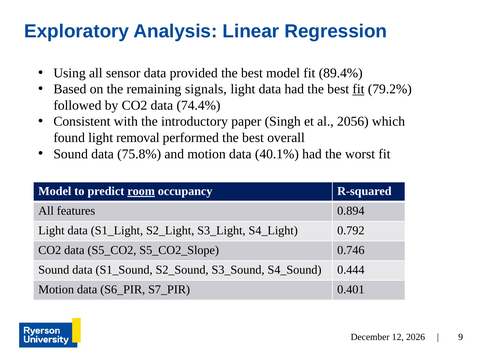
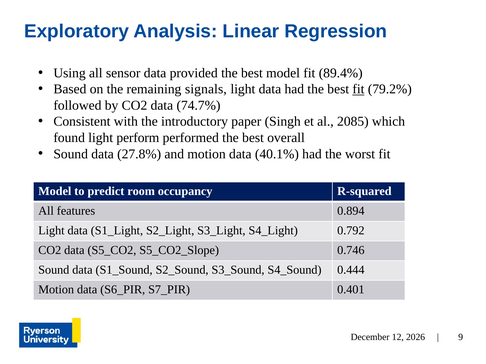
74.4%: 74.4% -> 74.7% (198, 106)
2056: 2056 -> 2085 (353, 122)
removal: removal -> perform (138, 138)
75.8%: 75.8% -> 27.8% (139, 154)
room underline: present -> none (141, 192)
